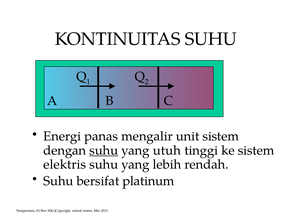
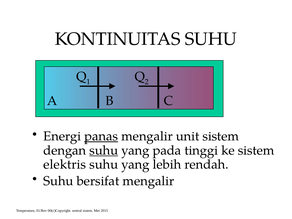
panas underline: none -> present (101, 136)
utuh: utuh -> pada (167, 150)
bersifat platinum: platinum -> mengalir (148, 181)
